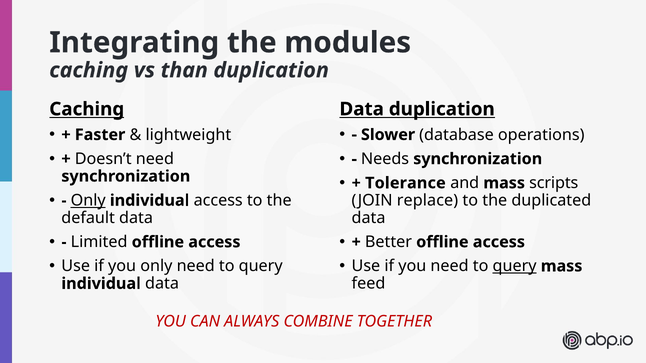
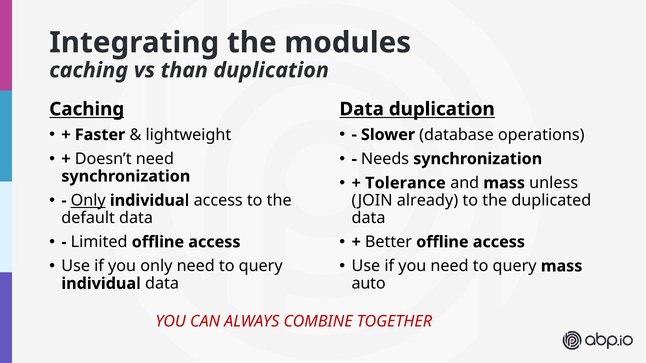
scripts: scripts -> unless (554, 183)
replace: replace -> already (428, 201)
query underline: present -> none (515, 266)
feed: feed -> auto (369, 284)
